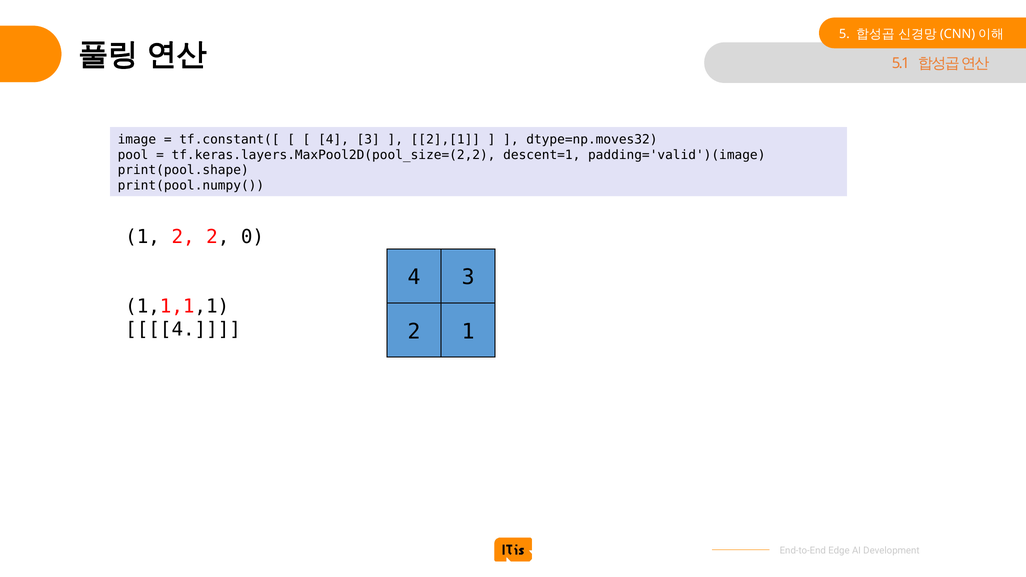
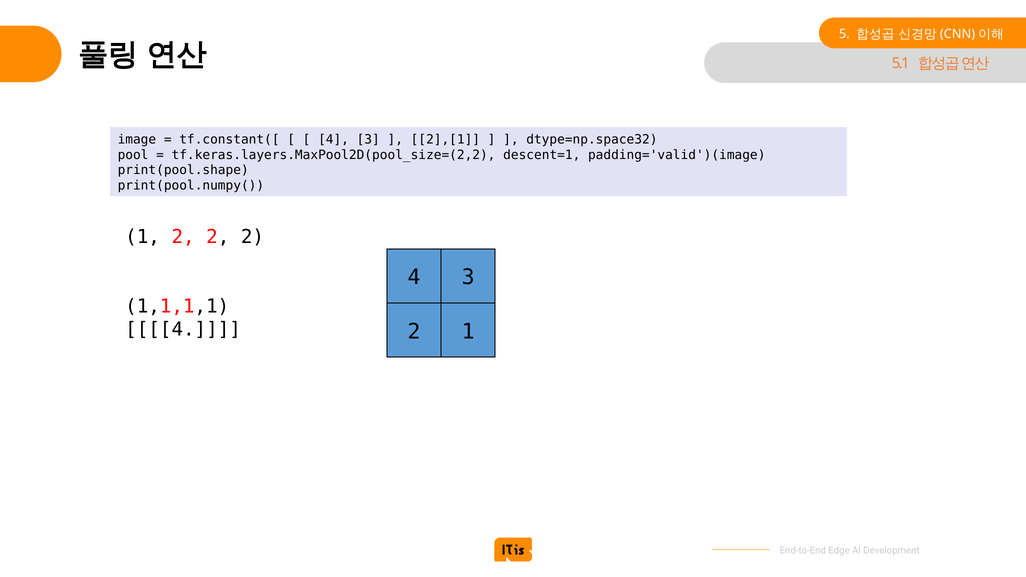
dtype=np.moves32: dtype=np.moves32 -> dtype=np.space32 (592, 139)
2 2 0: 0 -> 2 (252, 237)
